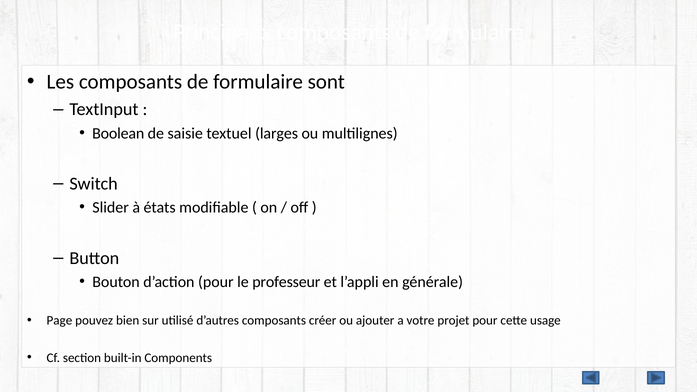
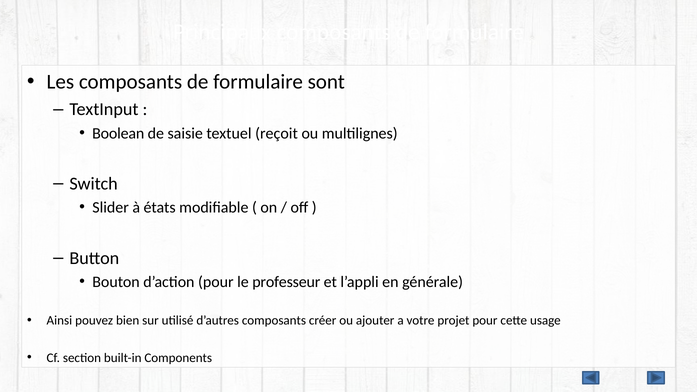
larges: larges -> reçoit (277, 133)
Page: Page -> Ainsi (59, 321)
